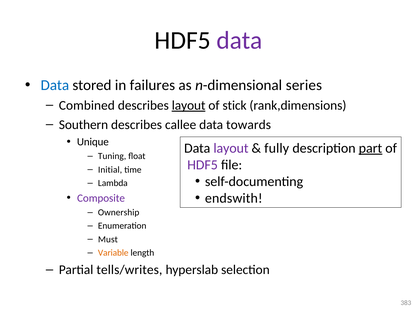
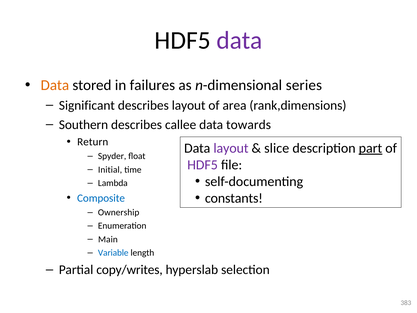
Data colour: blue -> orange (55, 85)
Combined: Combined -> Significant (87, 105)
layout underline: present -> none (189, 105)
stick: stick -> area (235, 105)
Unique: Unique -> Return (93, 142)
fully: fully -> slice (277, 148)
Tuning: Tuning -> Spyder (112, 156)
endswith: endswith -> constants (234, 198)
Composite colour: purple -> blue (101, 198)
Must: Must -> Main (108, 239)
Variable colour: orange -> blue (113, 253)
tells/writes: tells/writes -> copy/writes (130, 270)
